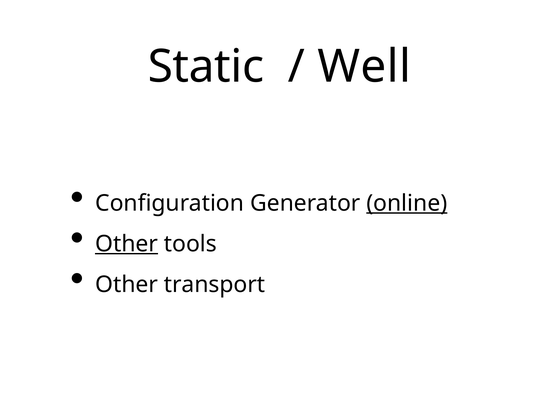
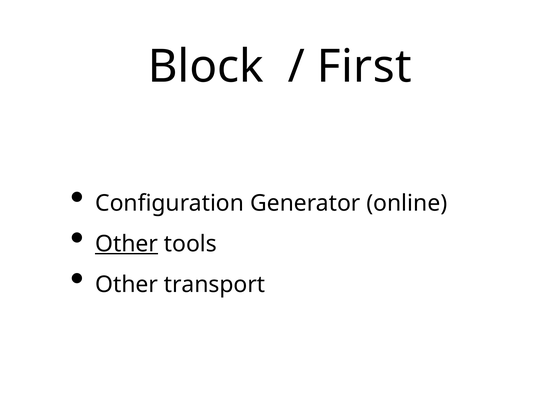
Static: Static -> Block (206, 67)
Well: Well -> First (364, 67)
online underline: present -> none (407, 203)
